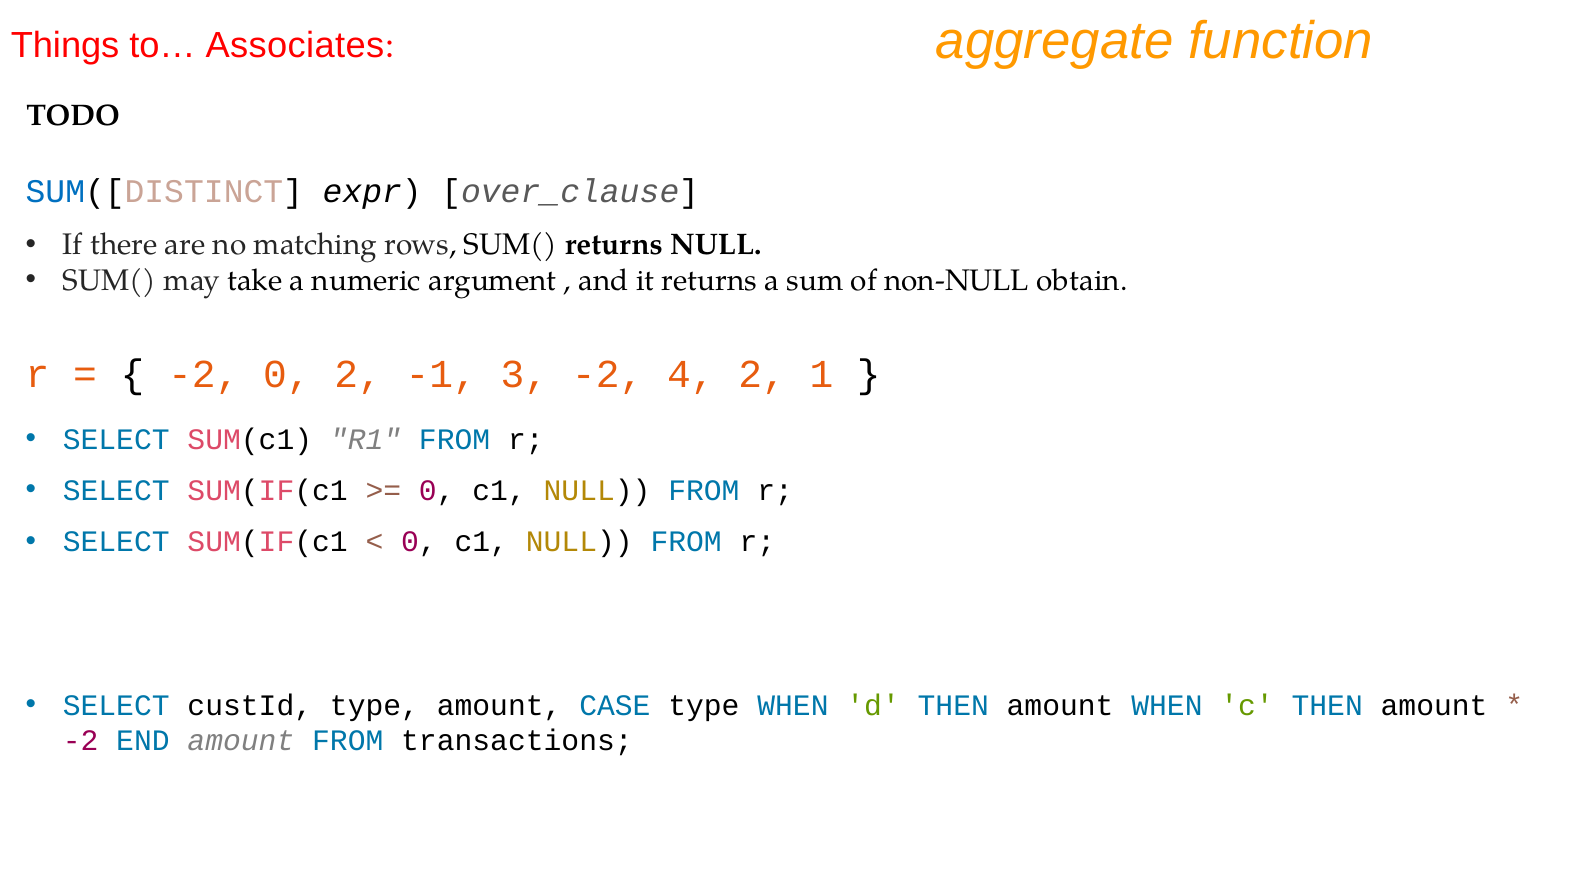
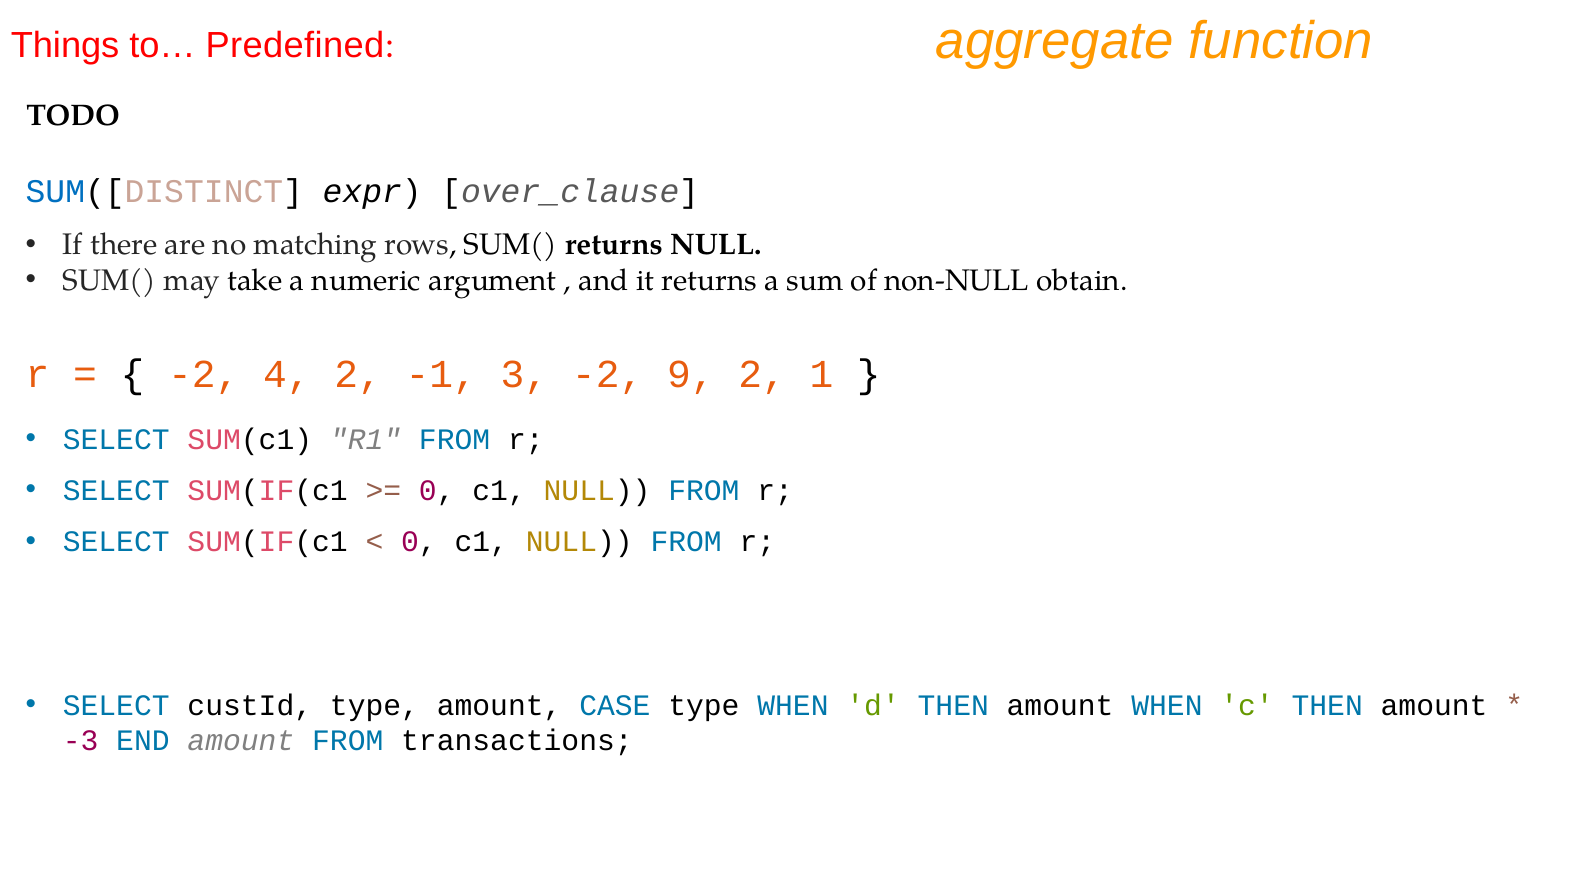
Associates: Associates -> Predefined (295, 45)
-2 0: 0 -> 4 (287, 374)
4: 4 -> 9 (691, 374)
-2: -2 -> -3 (81, 740)
